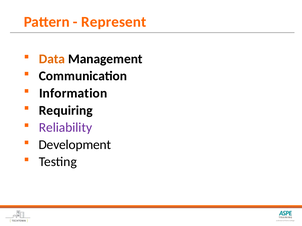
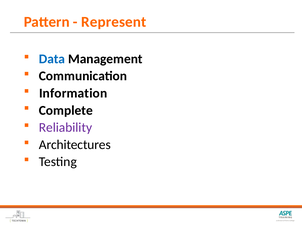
Data colour: orange -> blue (52, 59)
Requiring: Requiring -> Complete (66, 111)
Development: Development -> Architectures (75, 145)
